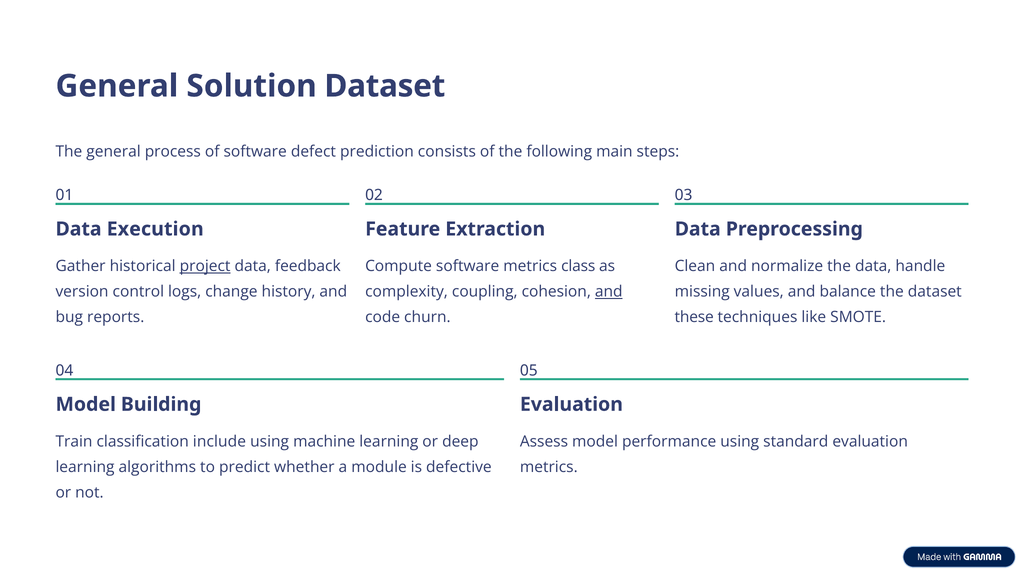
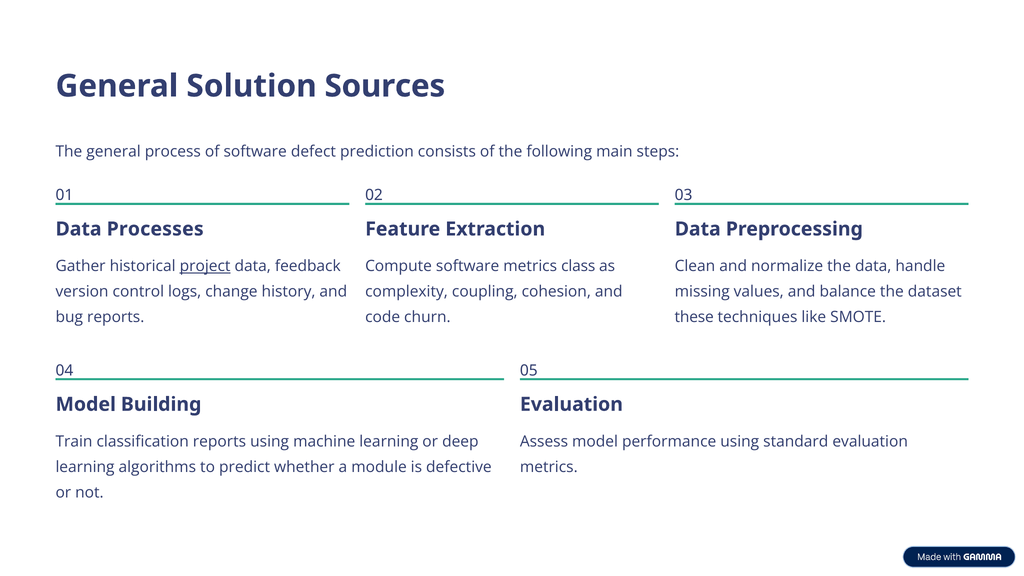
Solution Dataset: Dataset -> Sources (385, 86)
Execution: Execution -> Processes (155, 229)
and underline: present -> none (609, 292)
classification include: include -> reports (220, 442)
